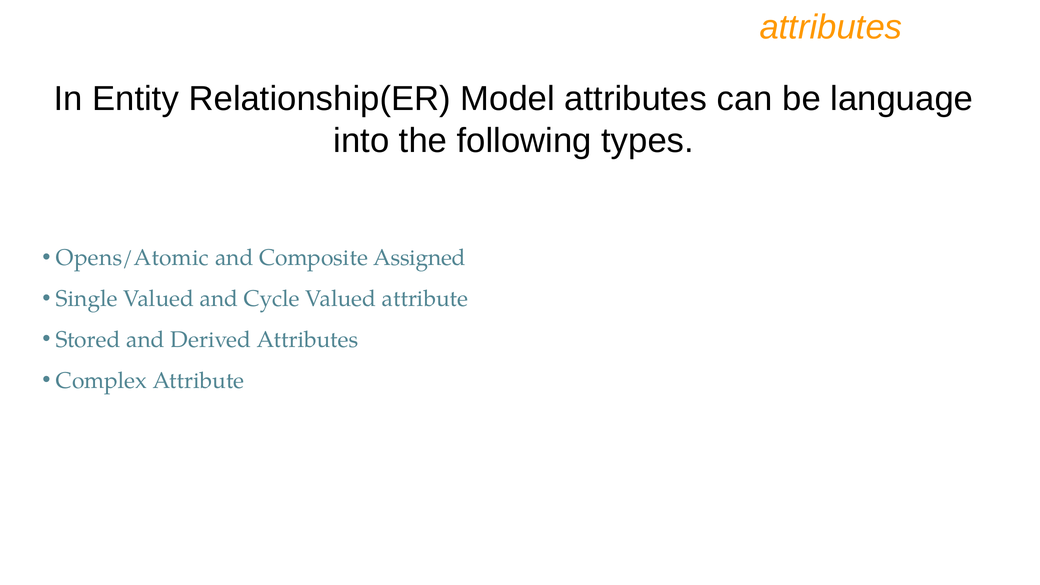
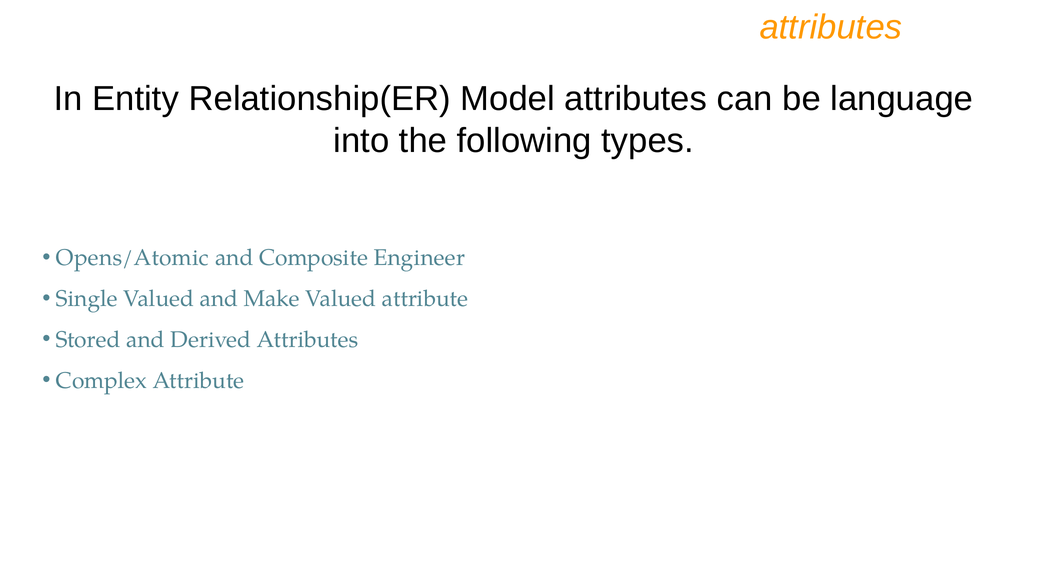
Assigned: Assigned -> Engineer (419, 258)
Cycle: Cycle -> Make (272, 299)
